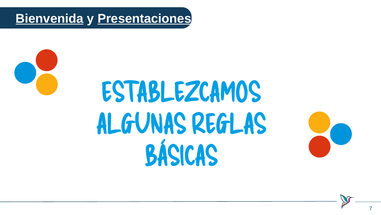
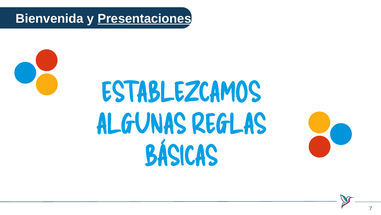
Bienvenida underline: present -> none (50, 19)
